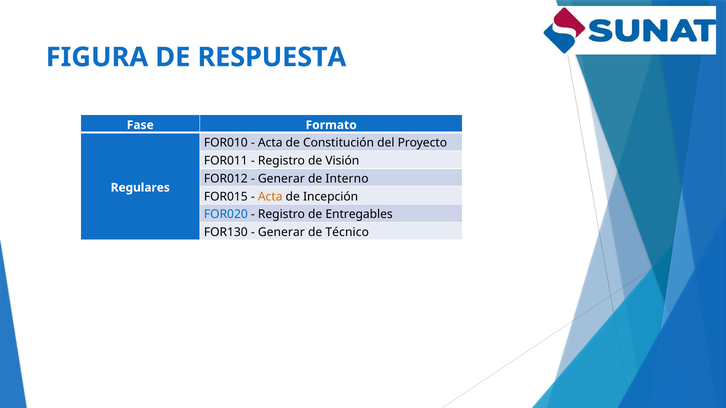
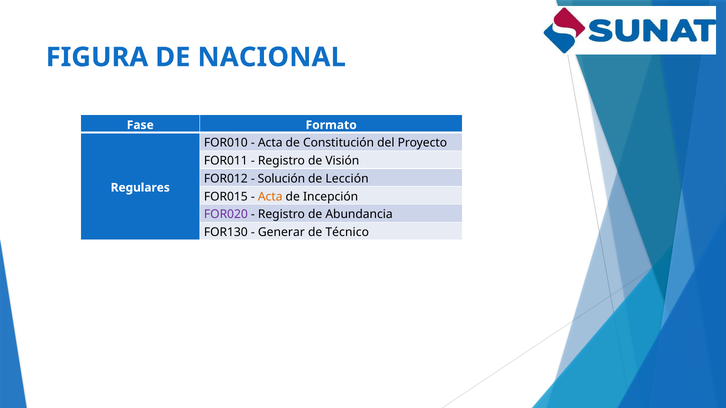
RESPUESTA: RESPUESTA -> NACIONAL (272, 57)
Generar: Generar -> Solución (281, 179)
Interno: Interno -> Lección (347, 179)
FOR020 colour: blue -> purple (226, 215)
Entregables: Entregables -> Abundancia (359, 215)
